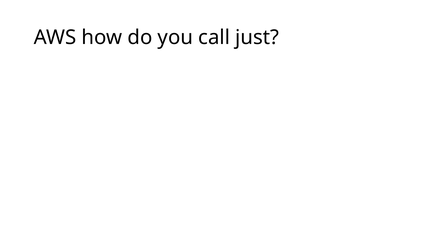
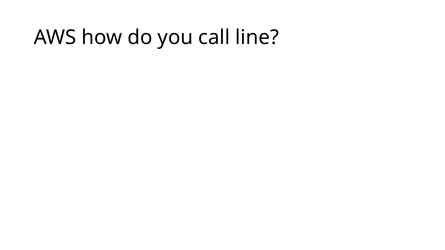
just: just -> line (257, 37)
